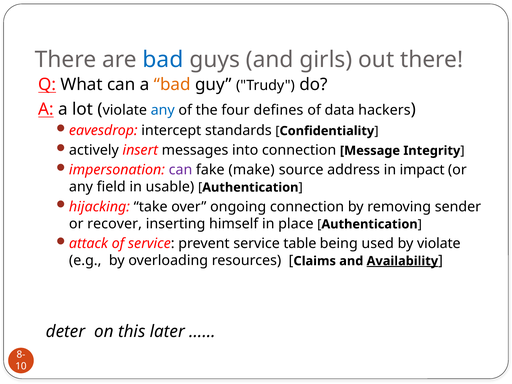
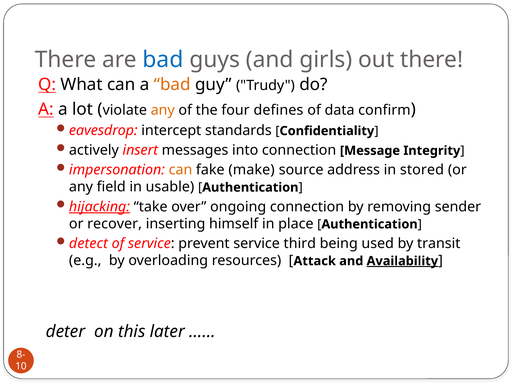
any colour: blue -> orange (163, 110)
hackers: hackers -> confirm (384, 110)
can colour: purple -> orange (180, 170)
impact: impact -> stored (422, 170)
hijacking underline: none -> present (99, 207)
attack: attack -> detect (88, 243)
table: table -> third (300, 243)
by violate: violate -> transit (439, 243)
Claims: Claims -> Attack (315, 261)
